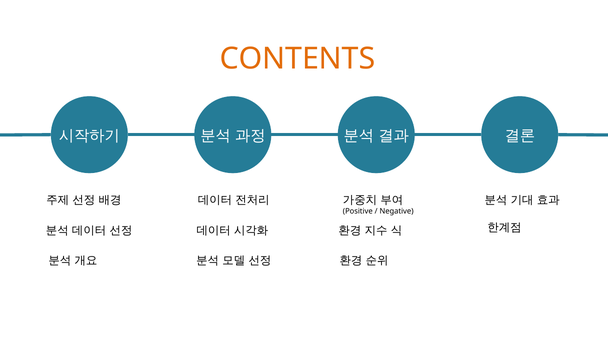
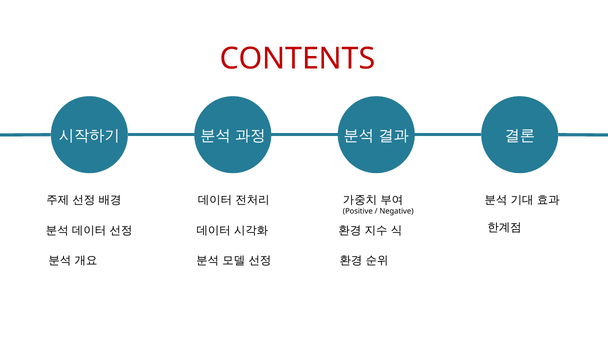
CONTENTS colour: orange -> red (297, 58)
